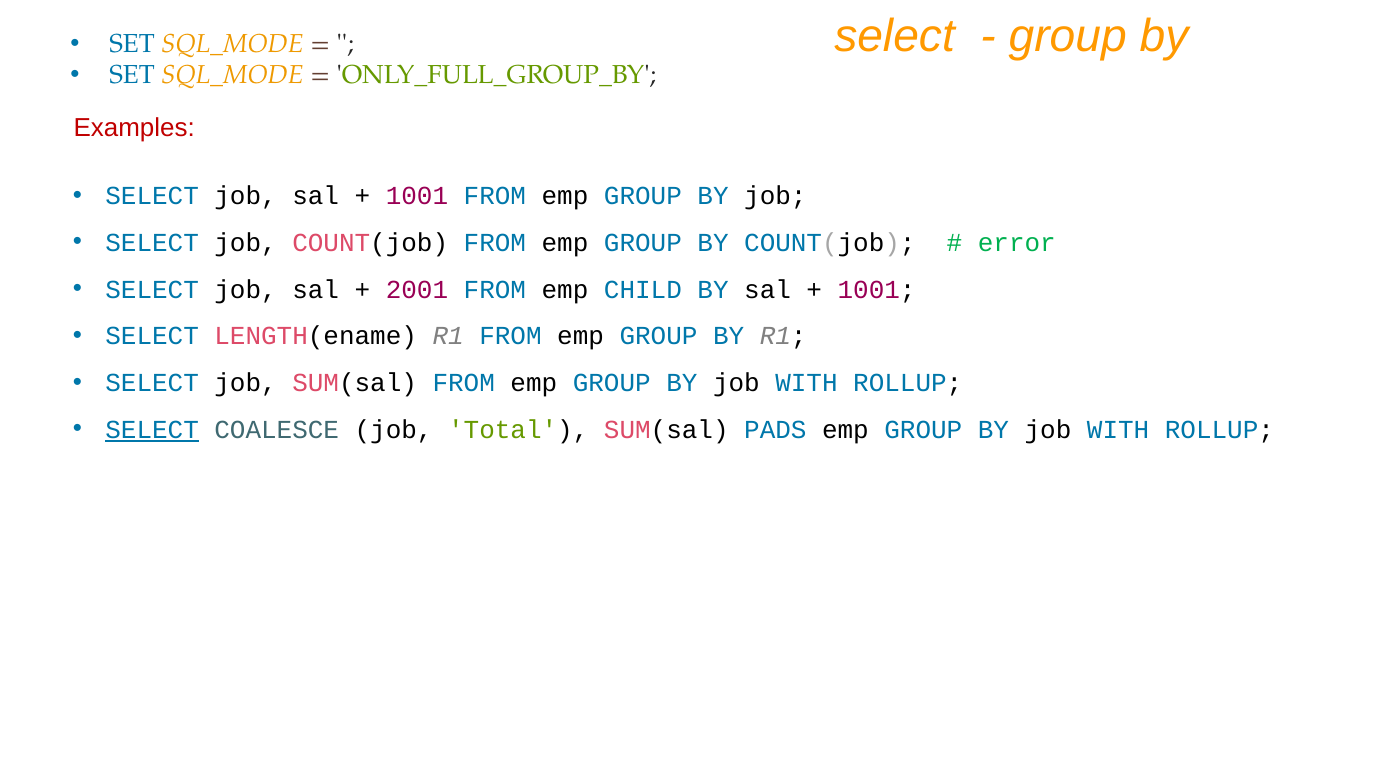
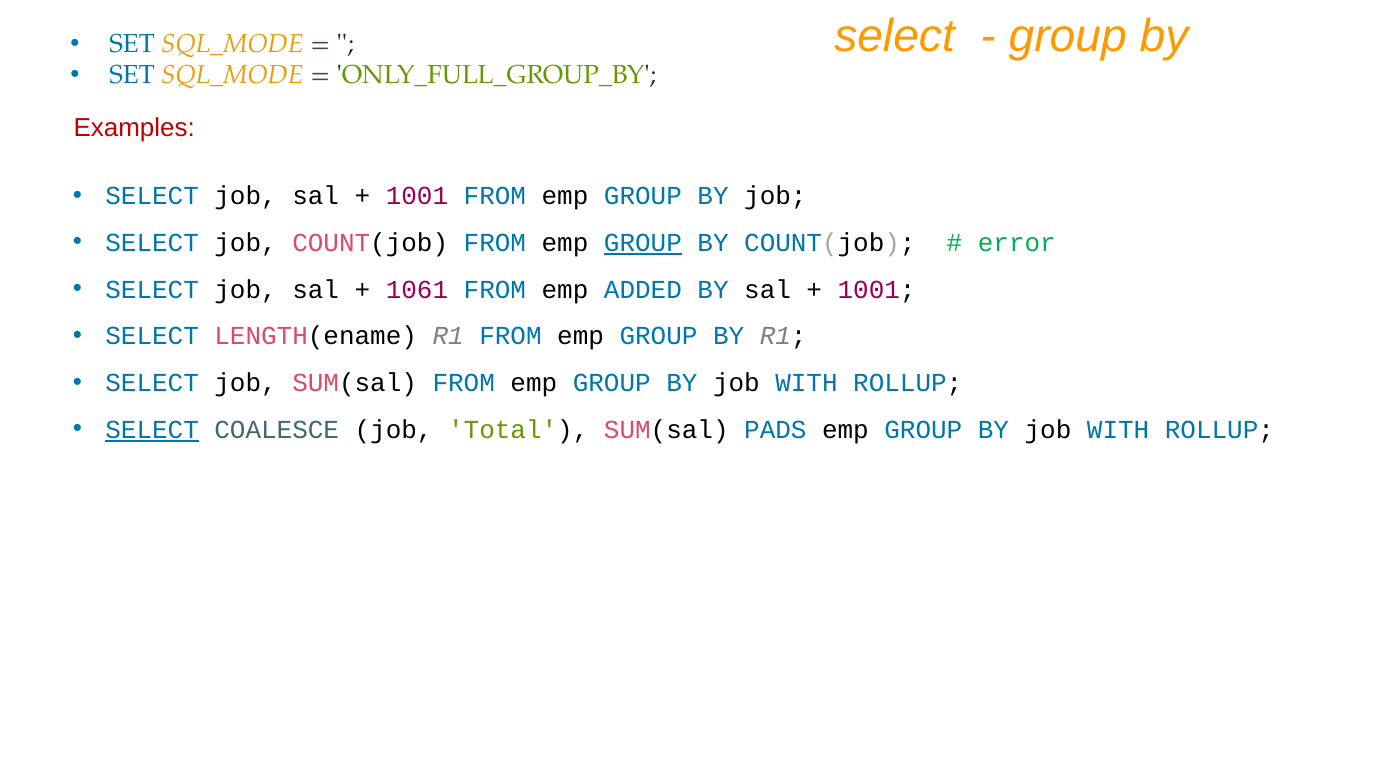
GROUP underline: none -> present (643, 243)
2001: 2001 -> 1061 (417, 290)
CHILD: CHILD -> ADDED (643, 290)
